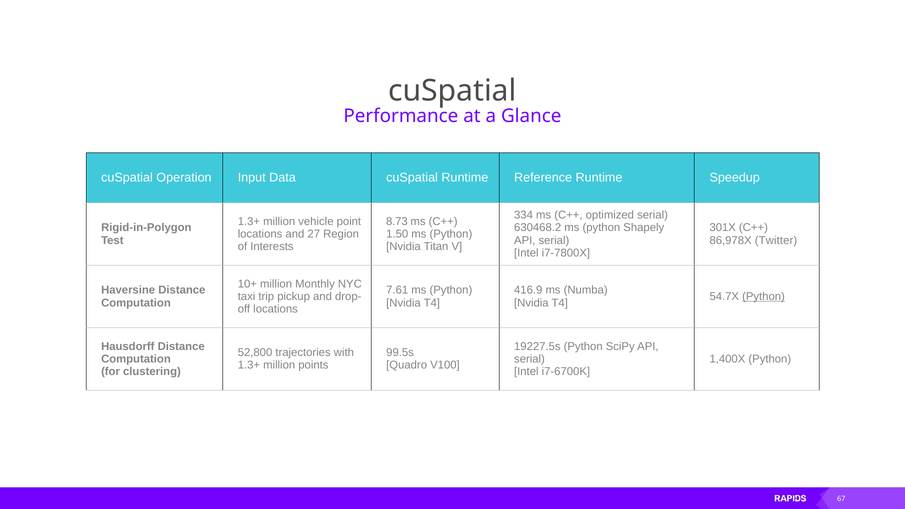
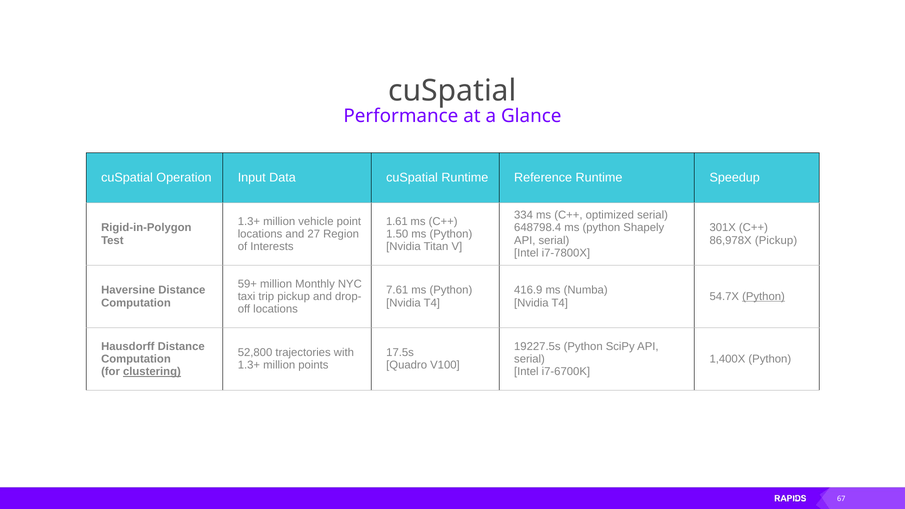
8.73: 8.73 -> 1.61 (397, 221)
630468.2: 630468.2 -> 648798.4 (538, 228)
86,978X Twitter: Twitter -> Pickup (776, 240)
10+: 10+ -> 59+ (247, 284)
99.5s: 99.5s -> 17.5s (400, 353)
clustering underline: none -> present (152, 372)
